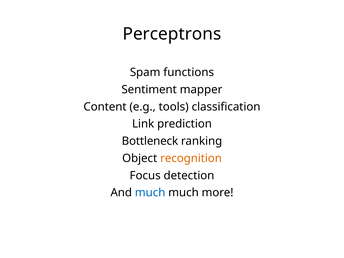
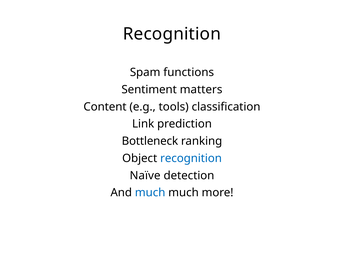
Perceptrons: Perceptrons -> Recognition (172, 34)
mapper: mapper -> matters (201, 90)
recognition colour: orange -> blue (191, 158)
Focus: Focus -> Naïve (145, 175)
